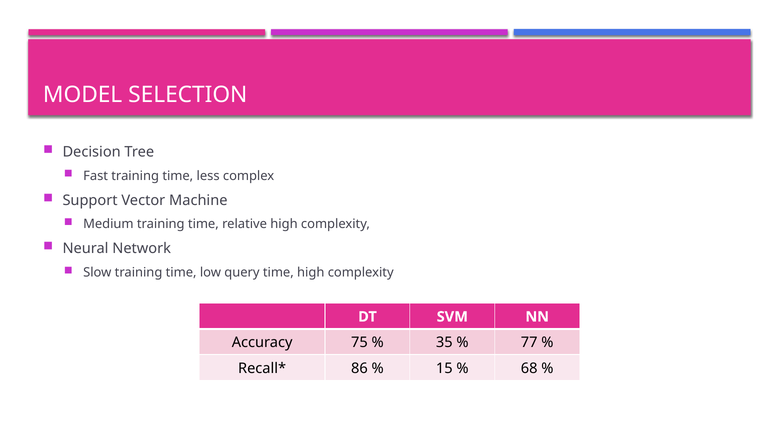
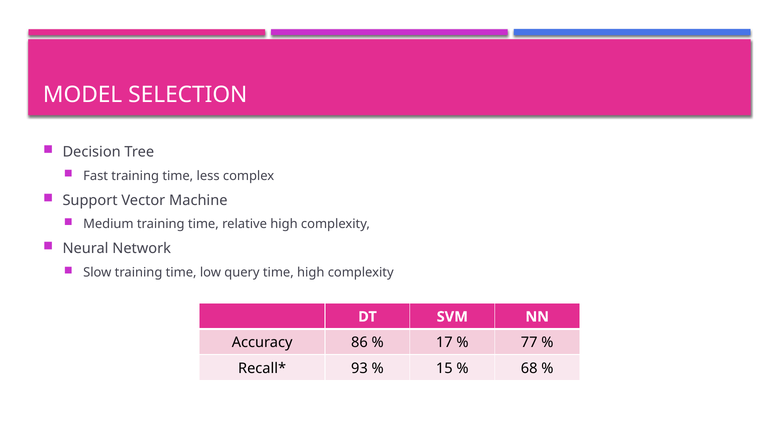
75: 75 -> 86 (359, 343)
35: 35 -> 17 (444, 343)
86: 86 -> 93 (359, 368)
